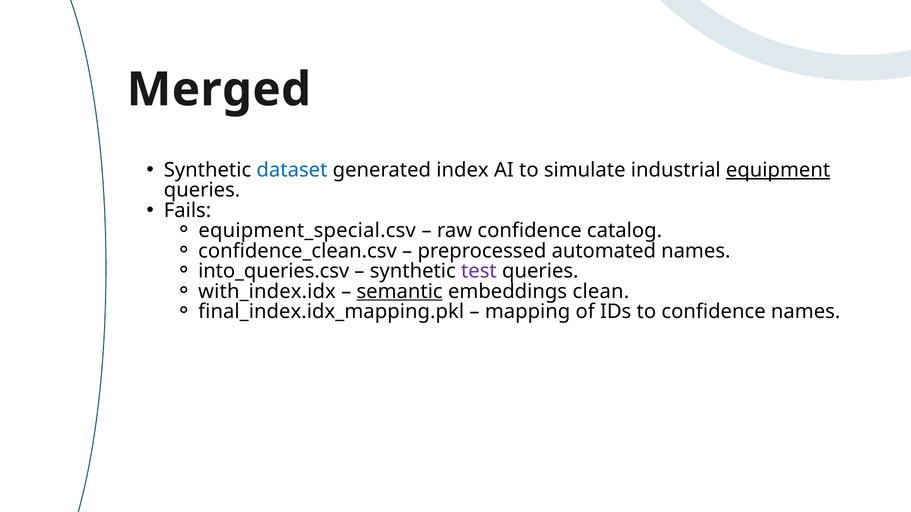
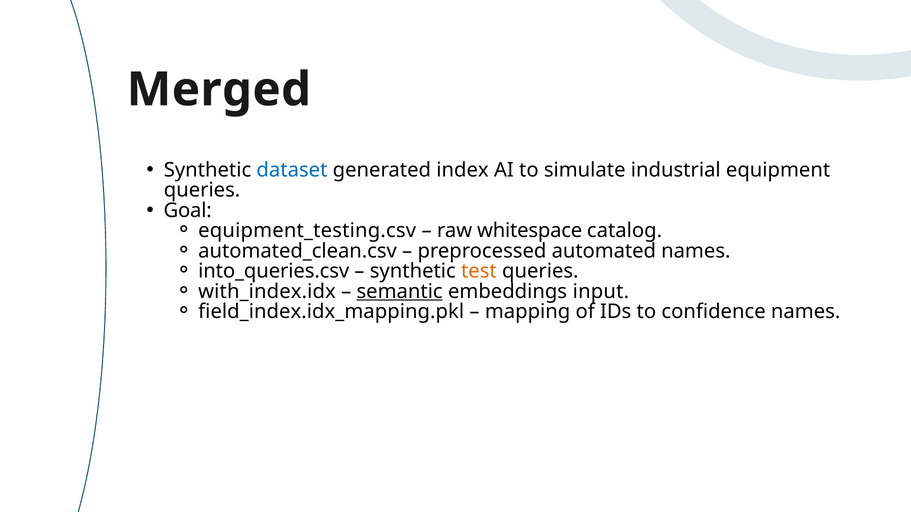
equipment underline: present -> none (778, 170)
Fails: Fails -> Goal (188, 211)
equipment_special.csv: equipment_special.csv -> equipment_testing.csv (307, 231)
raw confidence: confidence -> whitespace (530, 231)
confidence_clean.csv: confidence_clean.csv -> automated_clean.csv (298, 251)
test colour: purple -> orange (479, 271)
clean: clean -> input (601, 292)
final_index.idx_mapping.pkl: final_index.idx_mapping.pkl -> field_index.idx_mapping.pkl (331, 312)
